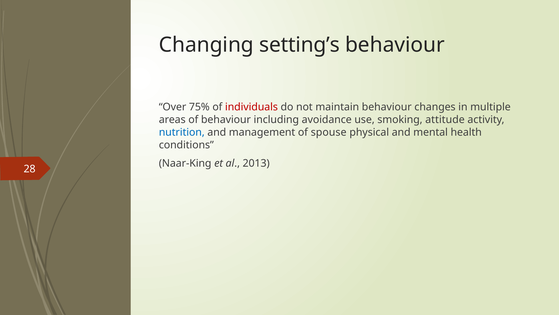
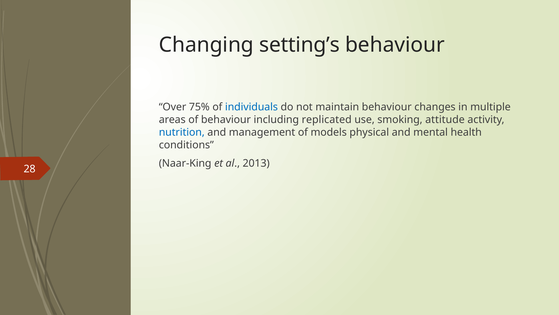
individuals colour: red -> blue (251, 107)
avoidance: avoidance -> replicated (327, 120)
spouse: spouse -> models (329, 132)
